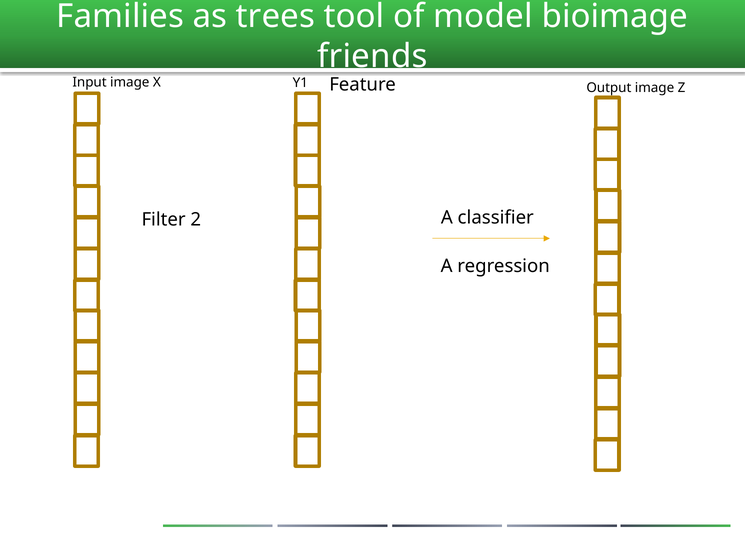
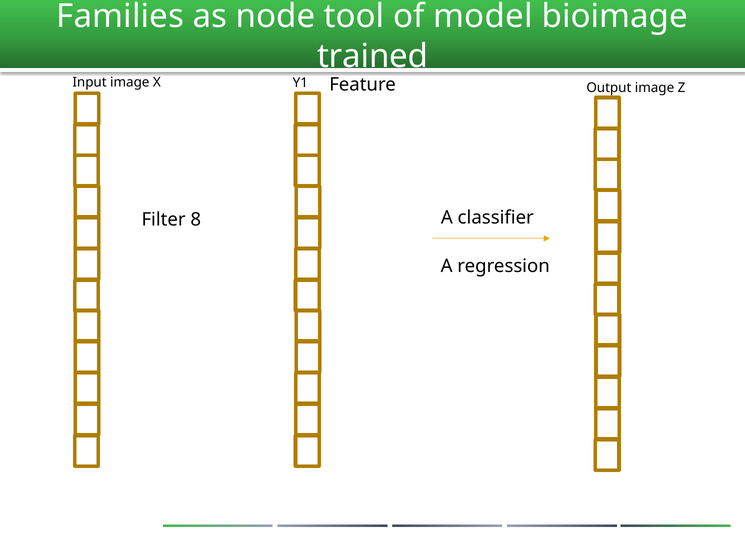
trees: trees -> node (276, 17)
friends: friends -> trained (373, 56)
2: 2 -> 8 (196, 219)
